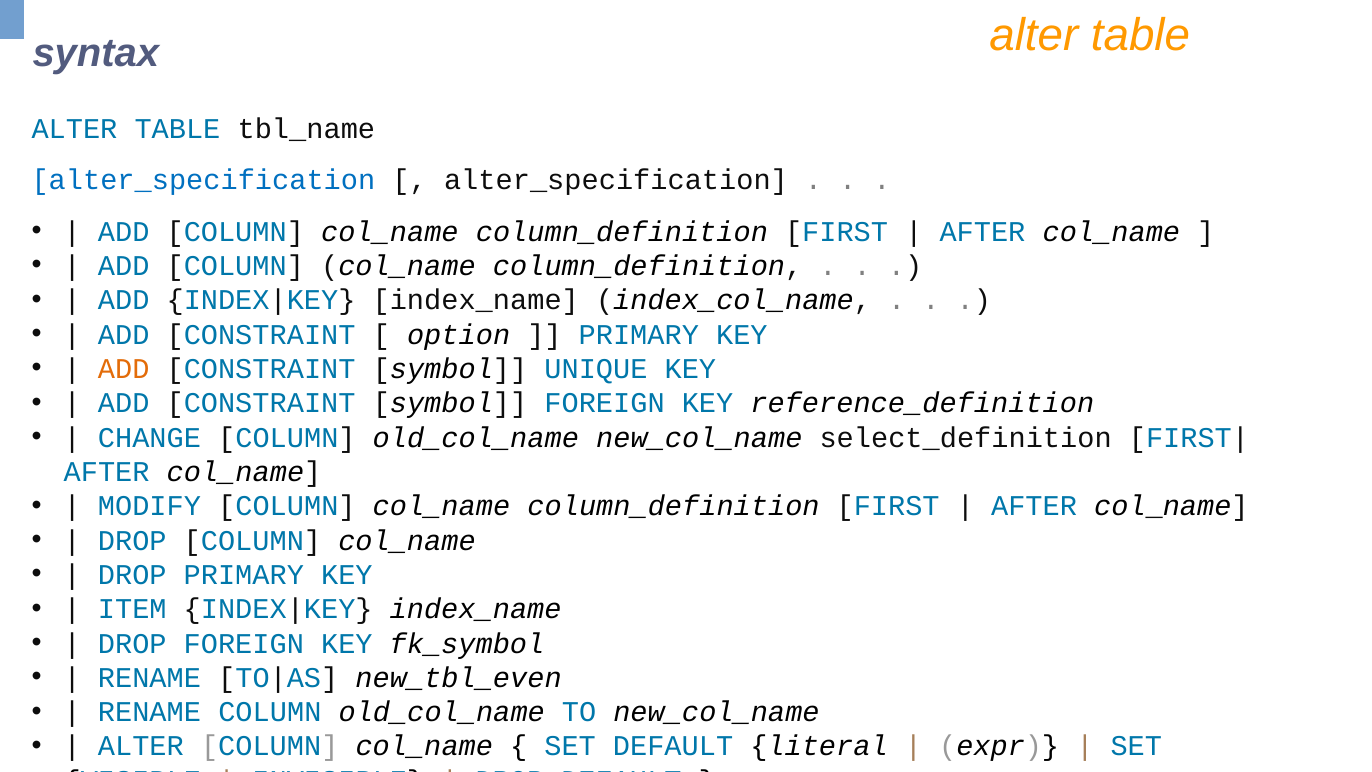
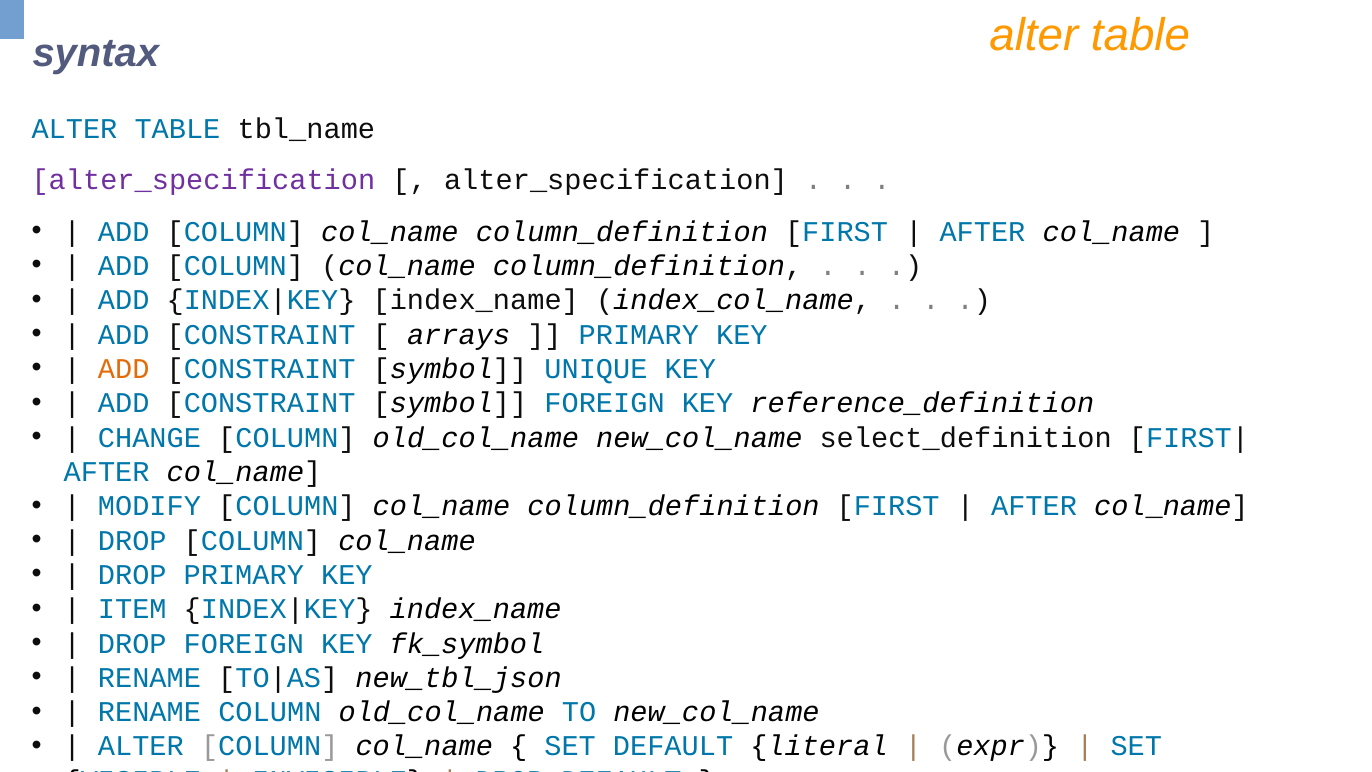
alter_specification colour: blue -> purple (203, 180)
option: option -> arrays (459, 335)
new_tbl_even: new_tbl_even -> new_tbl_json (459, 678)
